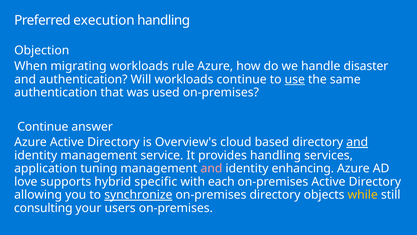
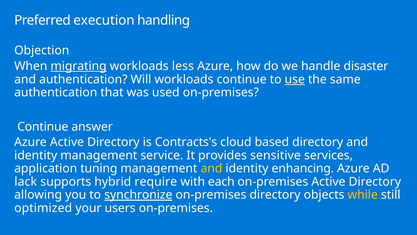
migrating underline: none -> present (79, 66)
rule: rule -> less (183, 66)
Overview's: Overview's -> Contracts's (186, 142)
and underline: present -> none (357, 142)
provides handling: handling -> sensitive (275, 155)
and colour: pink -> yellow (211, 168)
love: love -> lack (26, 181)
specific: specific -> require (156, 181)
consulting: consulting -> optimized (43, 208)
